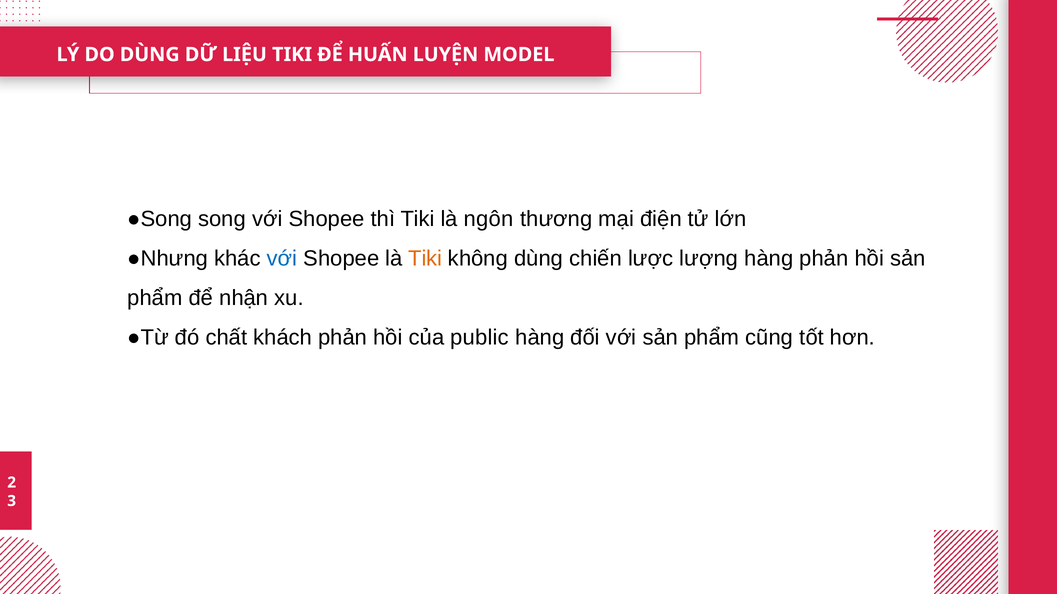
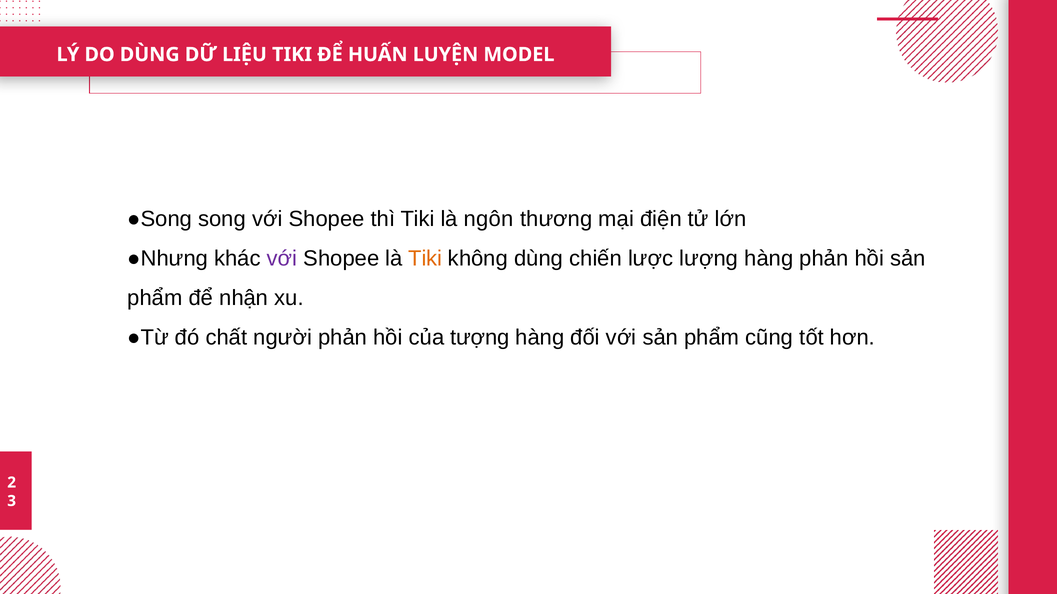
với colour: blue -> purple (282, 259)
khách: khách -> người (283, 338)
public: public -> tượng (480, 338)
